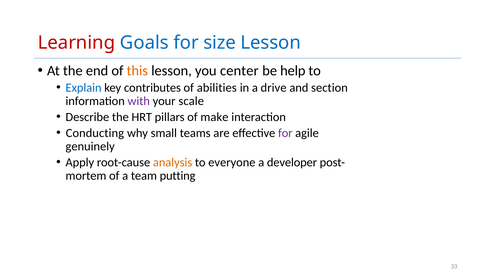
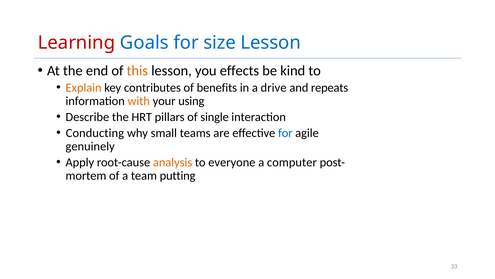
center: center -> effects (239, 70)
help: help -> kind (293, 70)
Explain colour: blue -> orange (84, 88)
abilities: abilities -> benefits (217, 88)
section: section -> repeats (330, 88)
with colour: purple -> orange (139, 101)
scale: scale -> using (191, 101)
make: make -> single (215, 117)
for colour: purple -> blue (285, 133)
developer: developer -> computer (292, 162)
